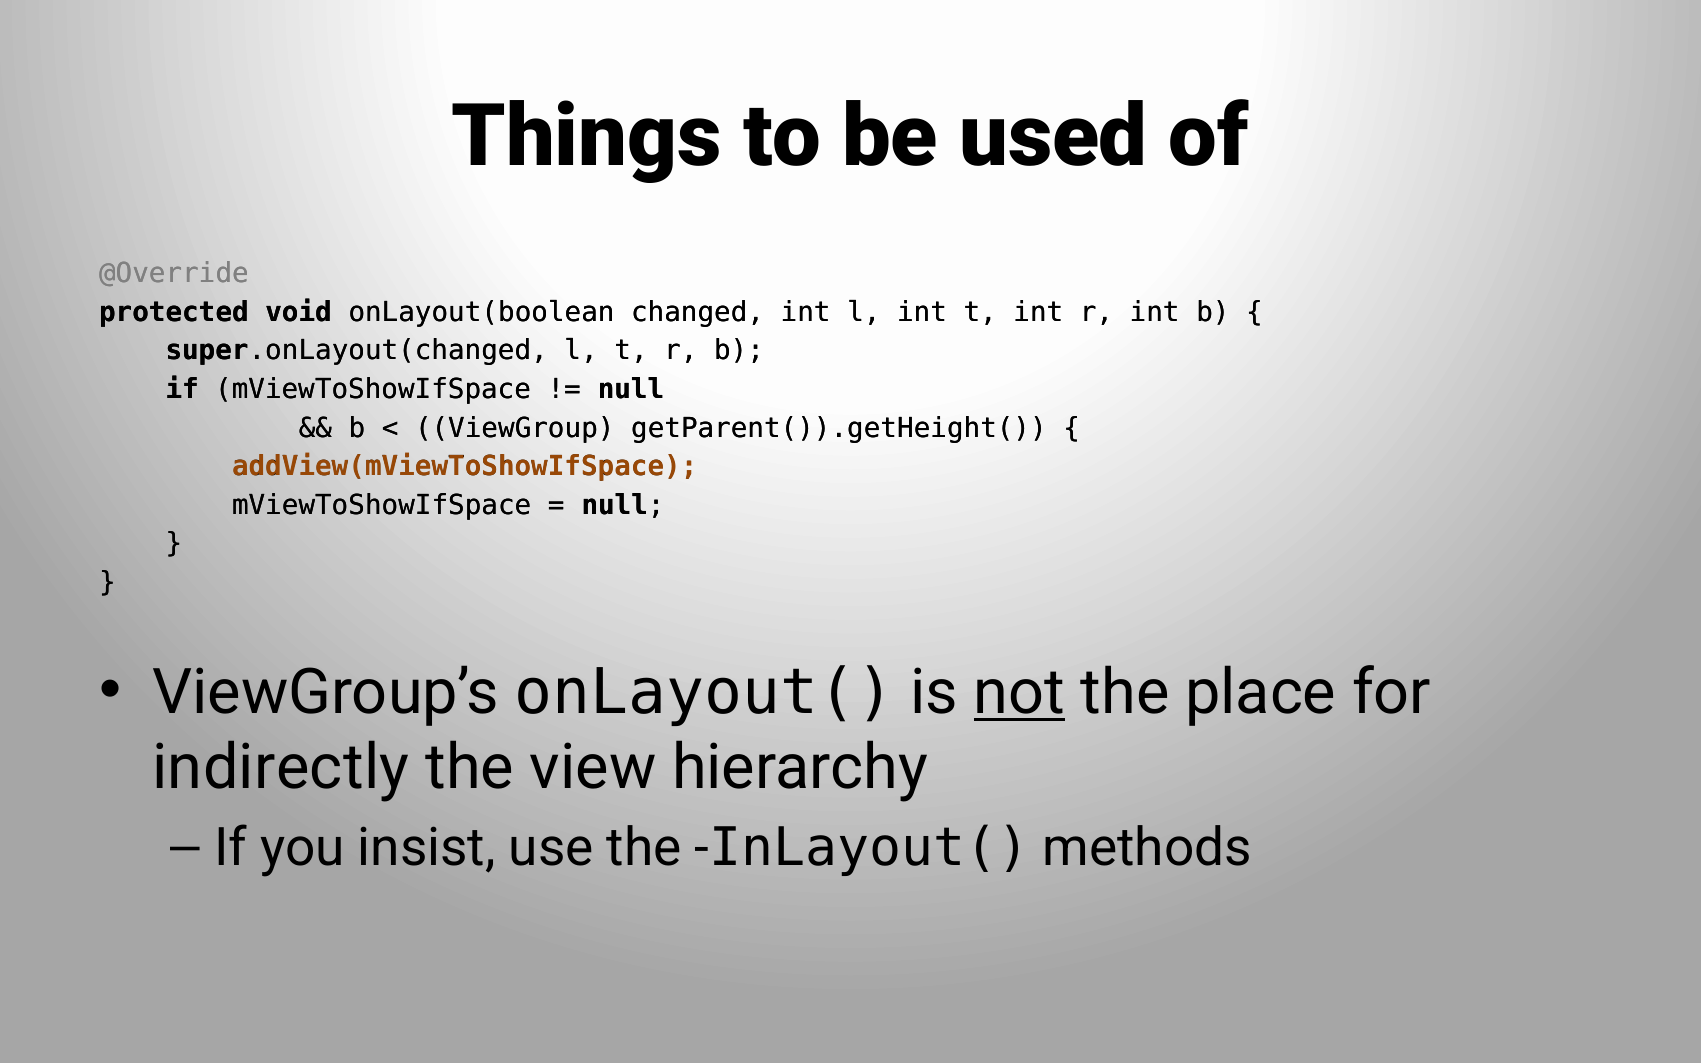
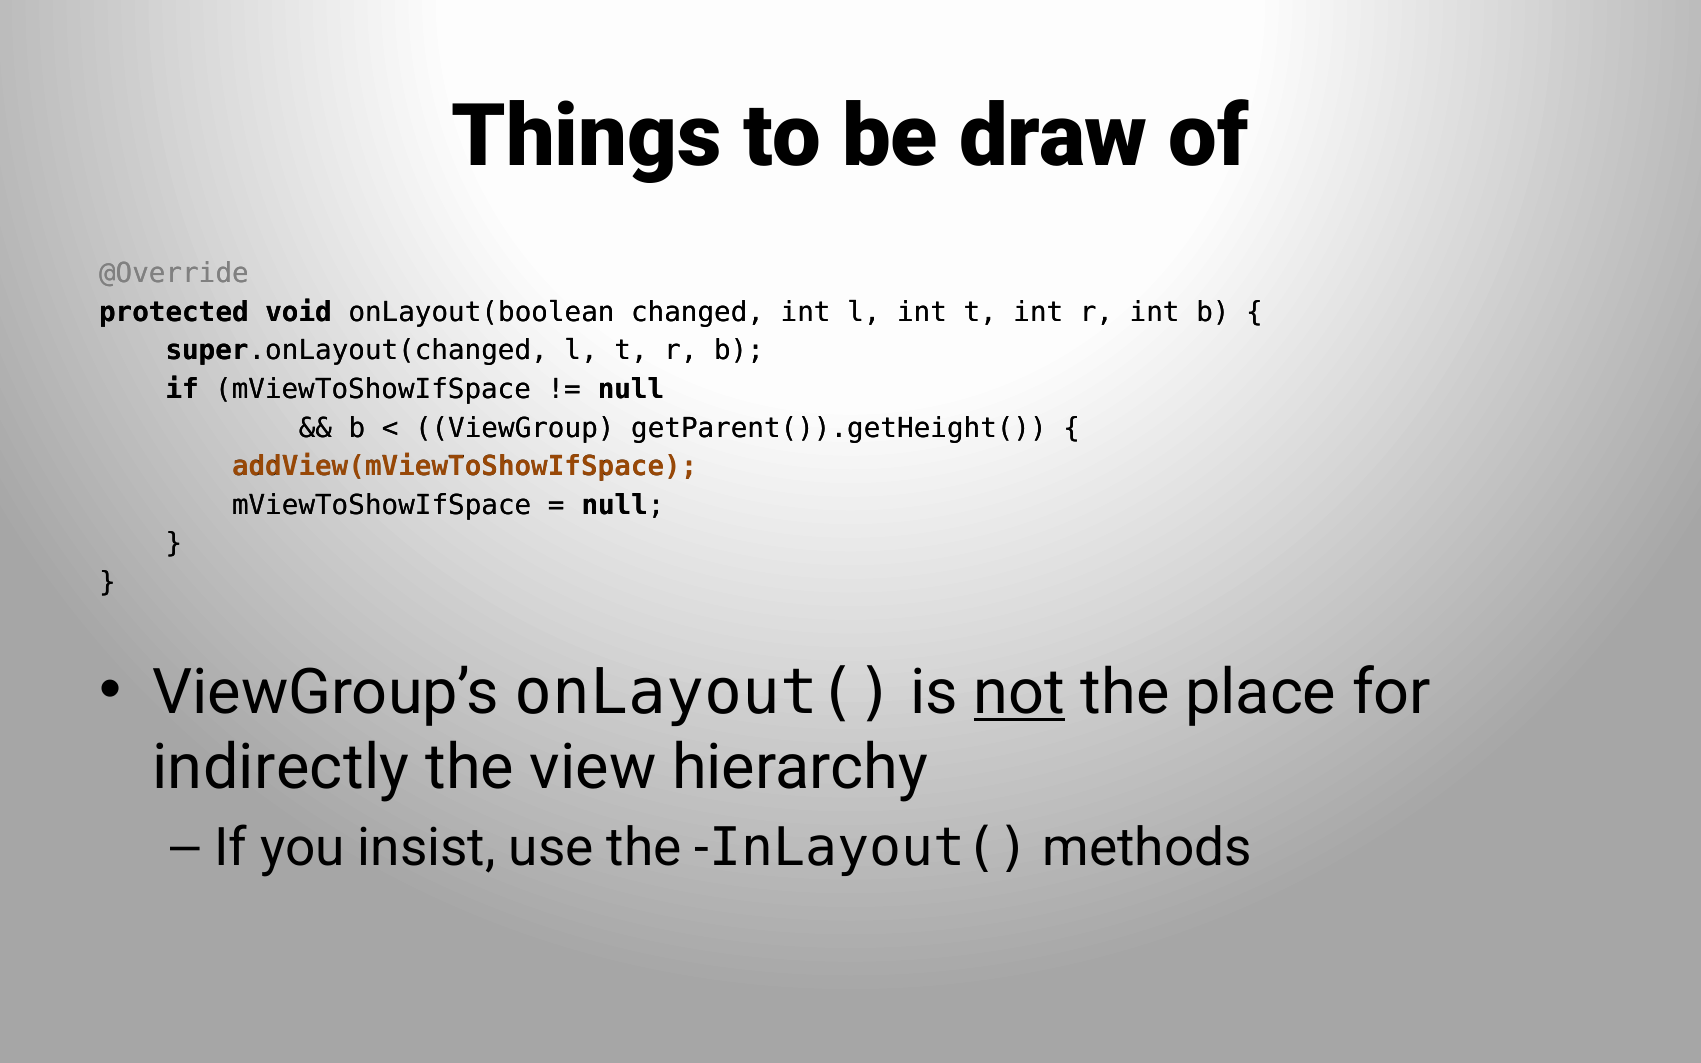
used: used -> draw (1054, 137)
